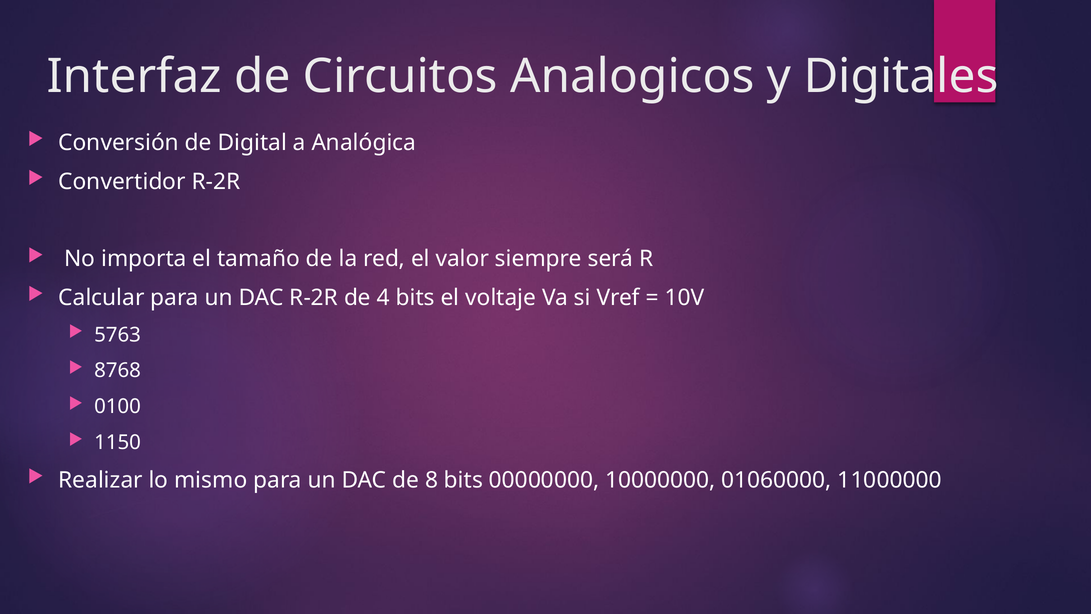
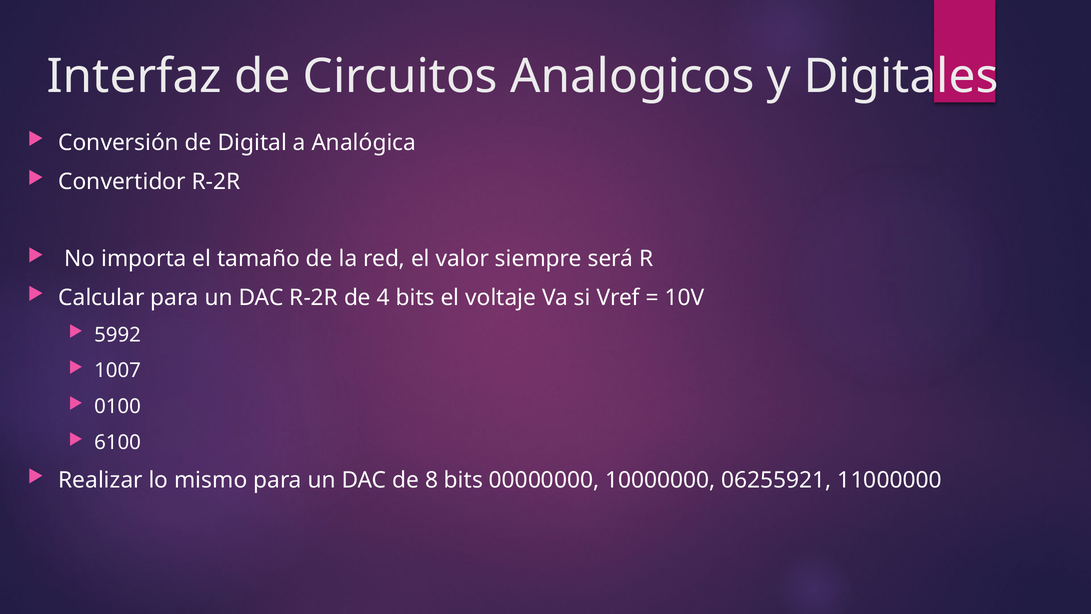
5763: 5763 -> 5992 (118, 335)
8768: 8768 -> 1007 (118, 371)
1150: 1150 -> 6100 (118, 442)
01060000: 01060000 -> 06255921 (776, 480)
